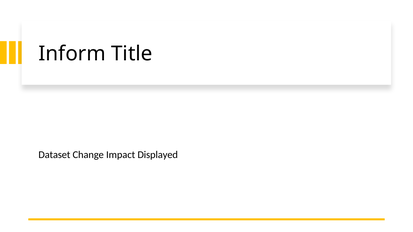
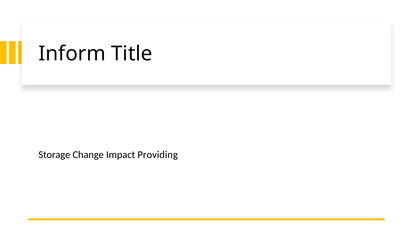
Dataset: Dataset -> Storage (54, 155)
Displayed: Displayed -> Providing (158, 155)
